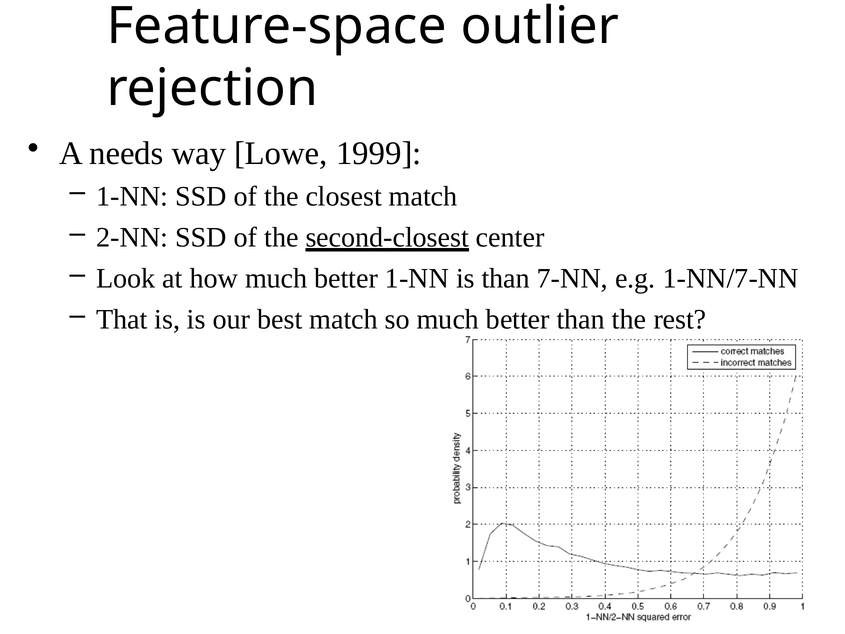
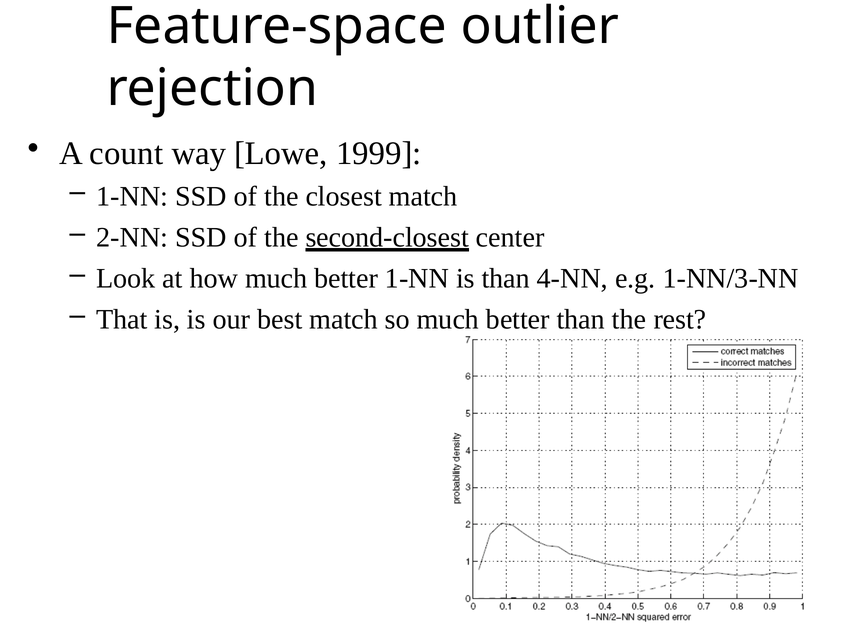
needs: needs -> count (126, 153)
7-NN: 7-NN -> 4-NN (572, 278)
1-NN/7-NN: 1-NN/7-NN -> 1-NN/3-NN (731, 278)
